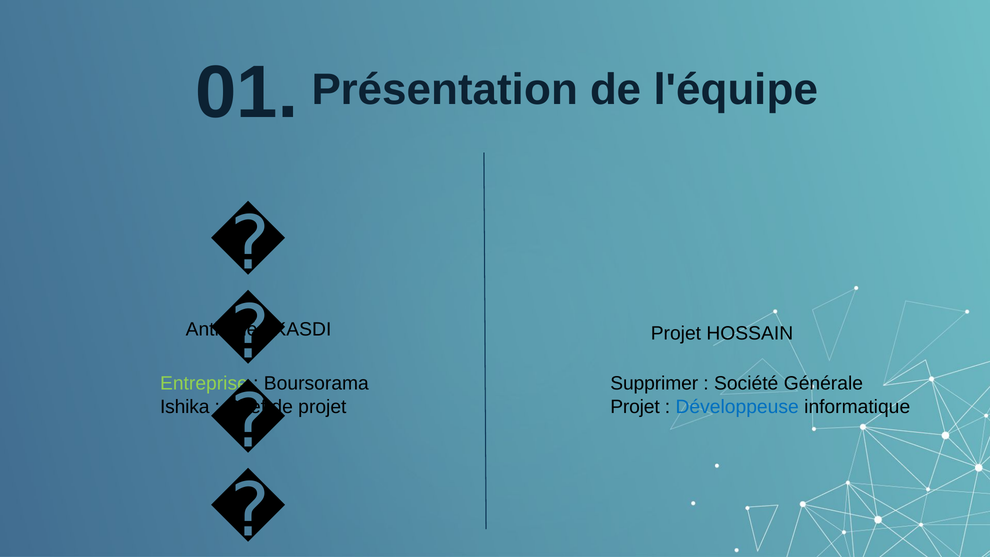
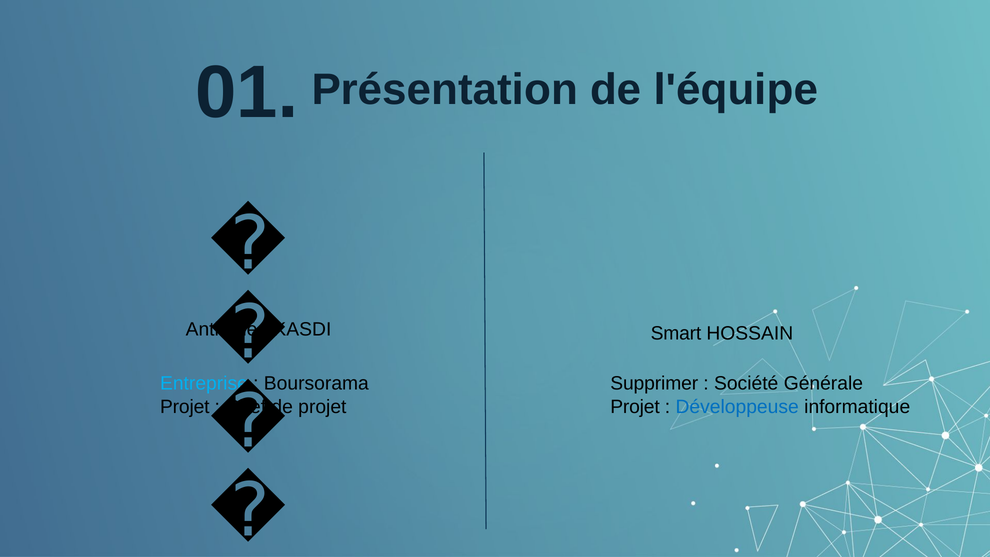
KASDI Projet: Projet -> Smart (676, 333)
Entreprise colour: light green -> light blue (204, 384)
Ishika: Ishika -> Projet (185, 407)
